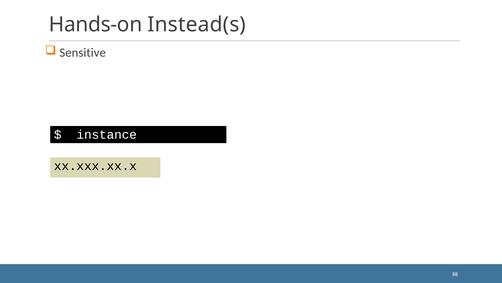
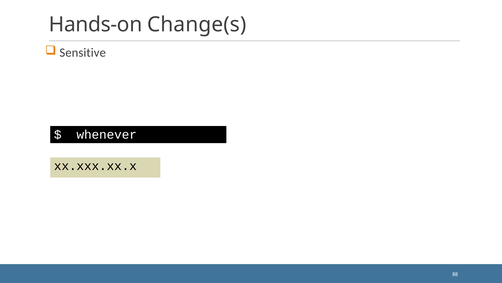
Instead(s: Instead(s -> Change(s (197, 25)
instance: instance -> whenever (107, 134)
